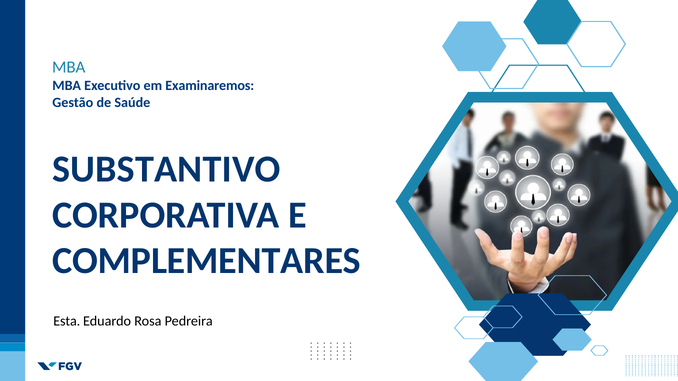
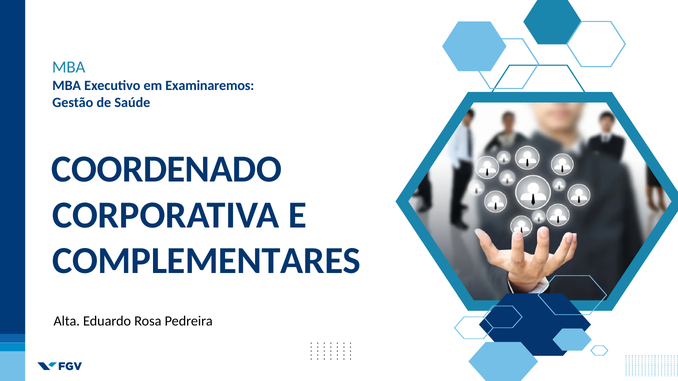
SUBSTANTIVO: SUBSTANTIVO -> COORDENADO (167, 170)
Esta: Esta -> Alta (67, 321)
